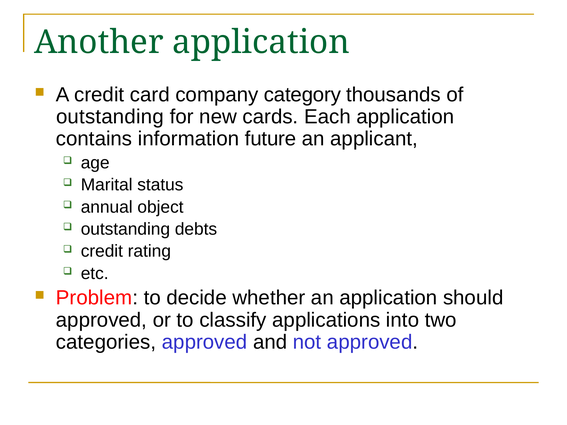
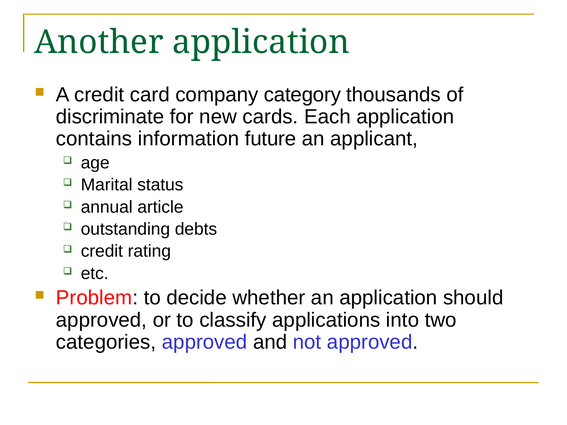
outstanding: outstanding -> discriminate (110, 117)
object: object -> article (160, 207)
